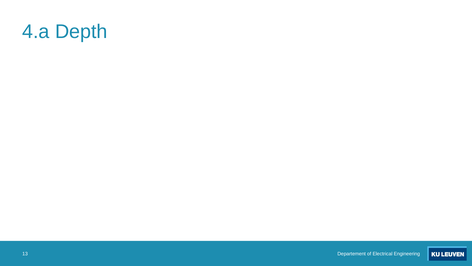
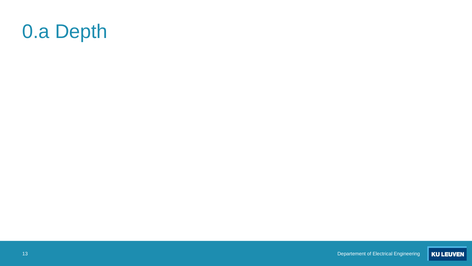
4.a: 4.a -> 0.a (36, 32)
